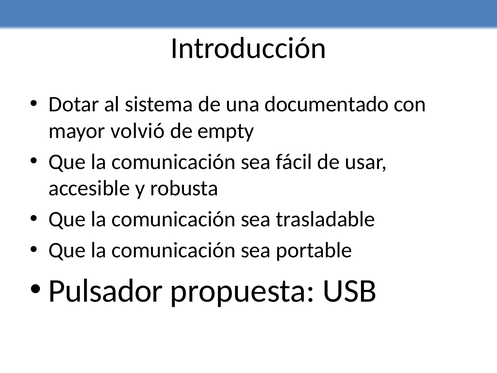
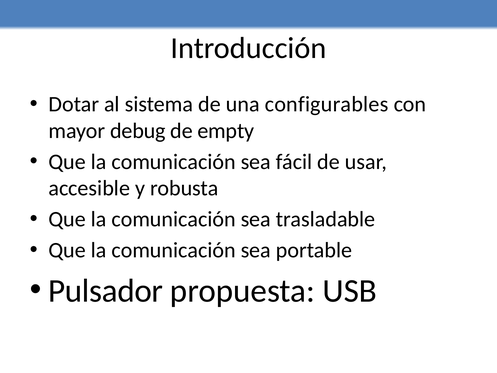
documentado: documentado -> configurables (327, 104)
volvió: volvió -> debug (138, 131)
